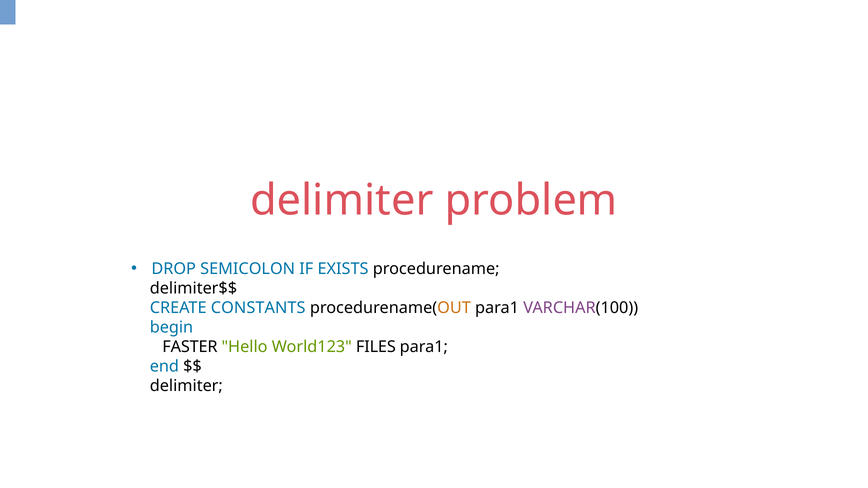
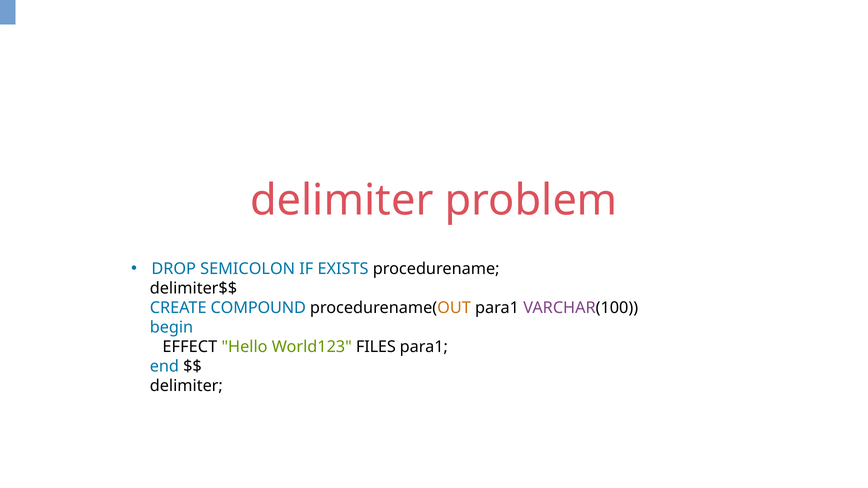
CONSTANTS: CONSTANTS -> COMPOUND (258, 308)
FASTER: FASTER -> EFFECT (190, 347)
